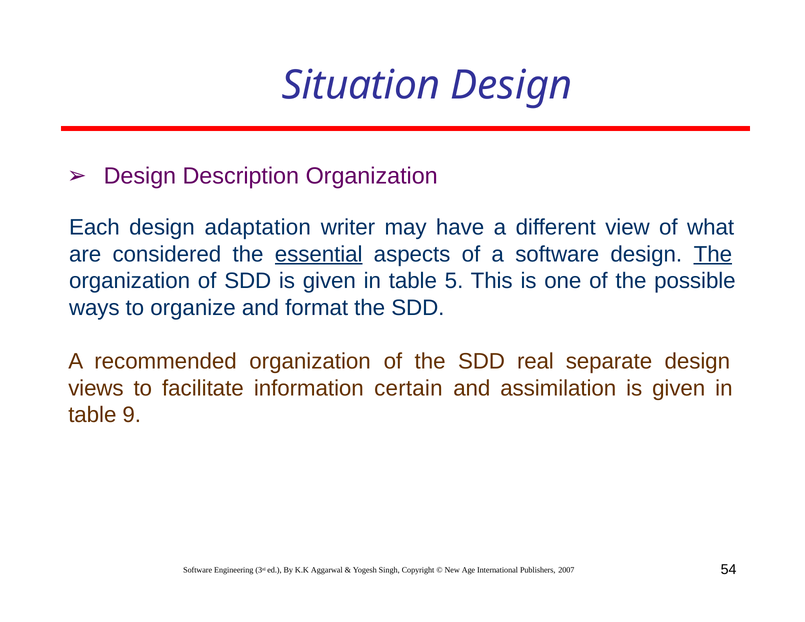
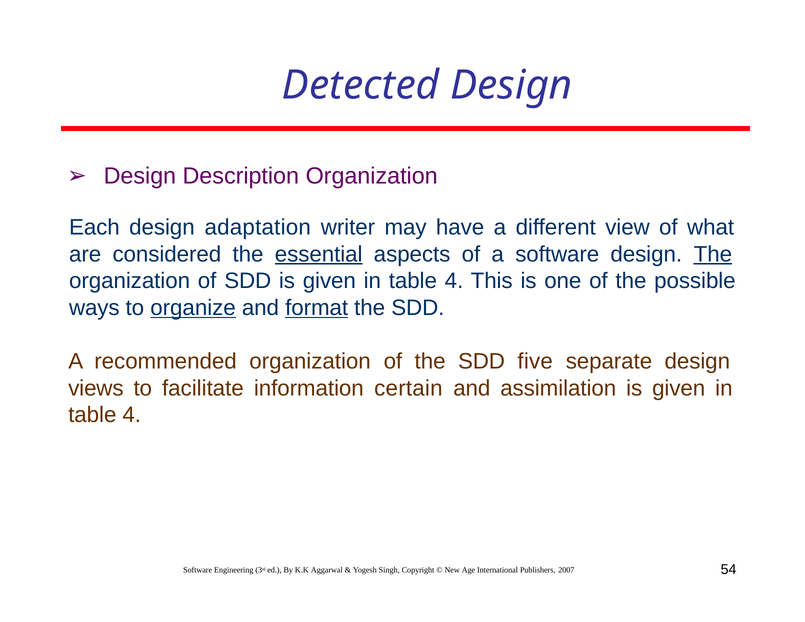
Situation: Situation -> Detected (361, 85)
5: 5 -> 4 (454, 281)
organize underline: none -> present (193, 308)
format underline: none -> present (317, 308)
real: real -> five (535, 361)
9: 9 -> 4 (132, 415)
